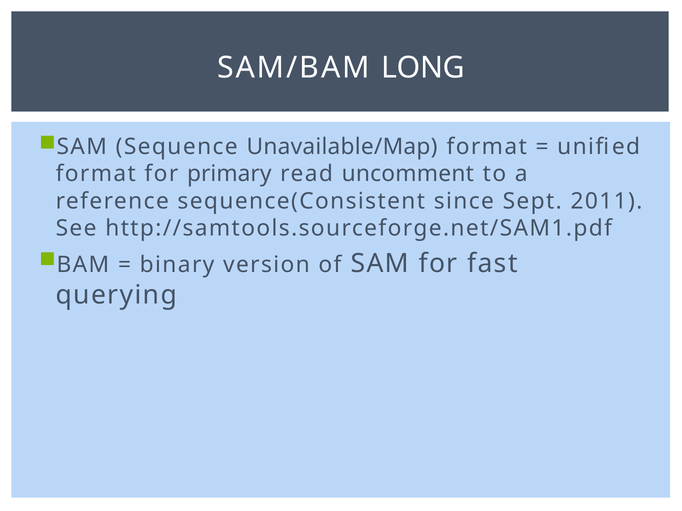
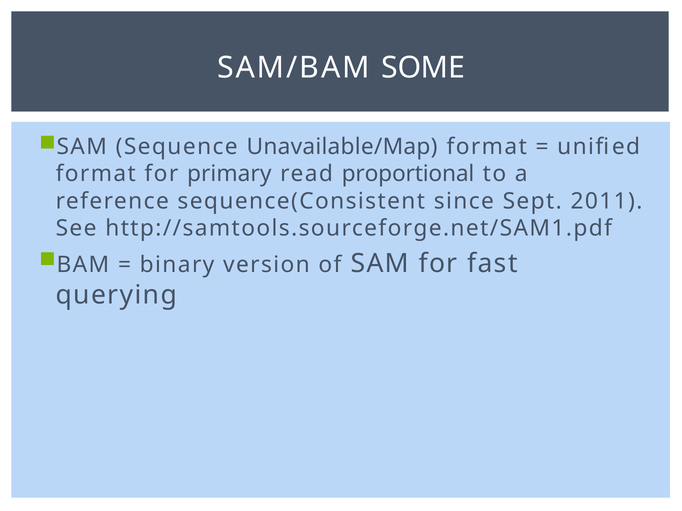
LONG: LONG -> SOME (423, 68)
uncomment: uncomment -> proportional (408, 174)
